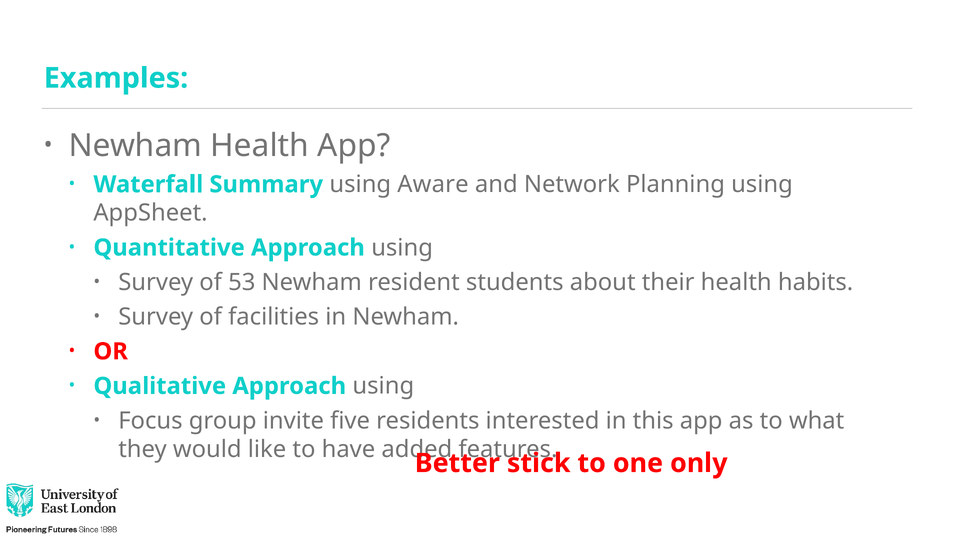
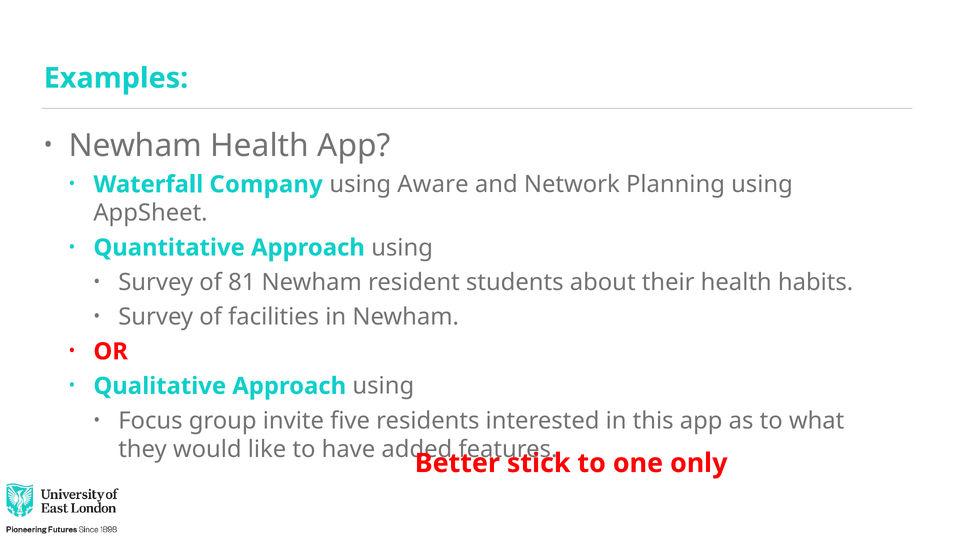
Summary: Summary -> Company (266, 184)
53: 53 -> 81 (242, 282)
